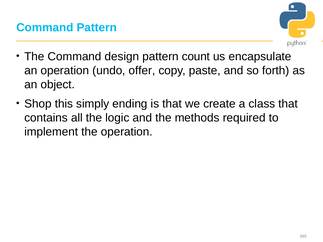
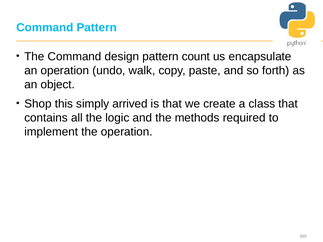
offer: offer -> walk (142, 71)
ending: ending -> arrived (130, 104)
